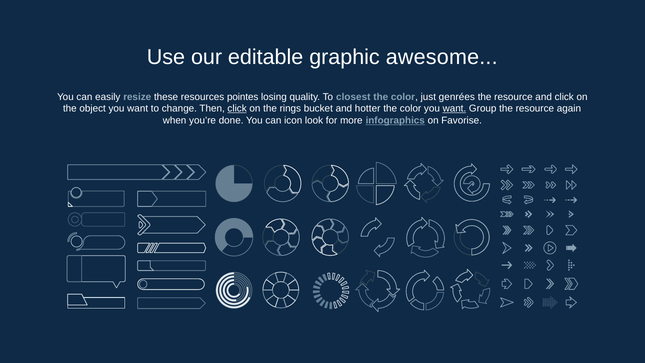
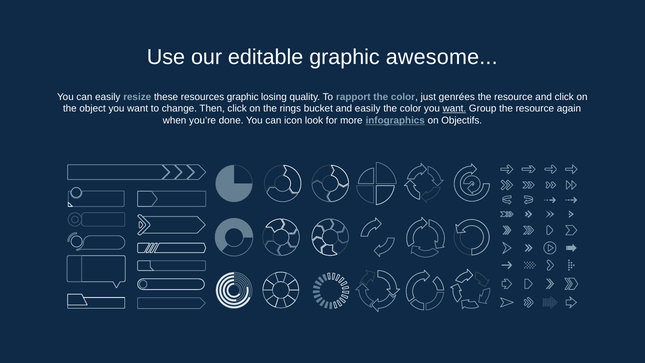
resources pointes: pointes -> graphic (243, 97)
closest: closest -> rapport (353, 97)
click underline: present -> none (237, 109)
and hotter: hotter -> easily (368, 109)
Favorise: Favorise -> Objectifs (462, 120)
